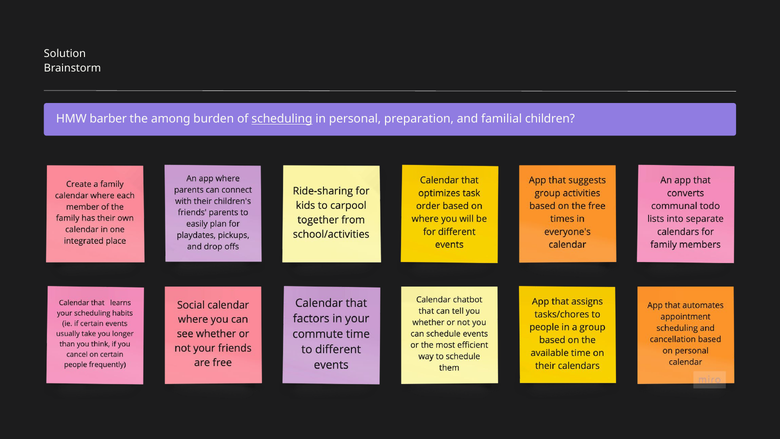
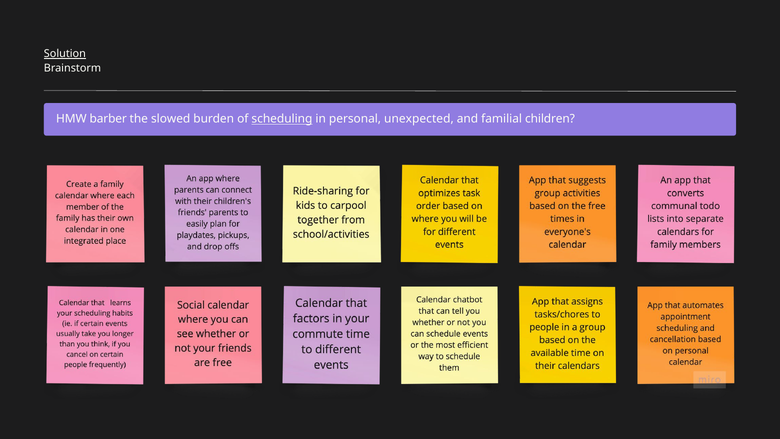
Solution underline: none -> present (65, 54)
among: among -> slowed (171, 119)
preparation: preparation -> unexpected (419, 119)
